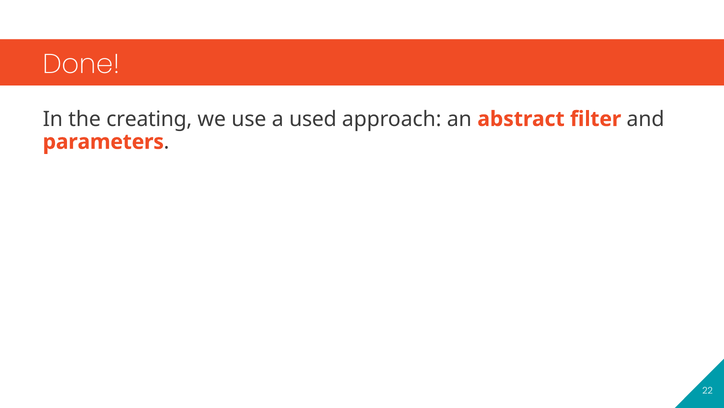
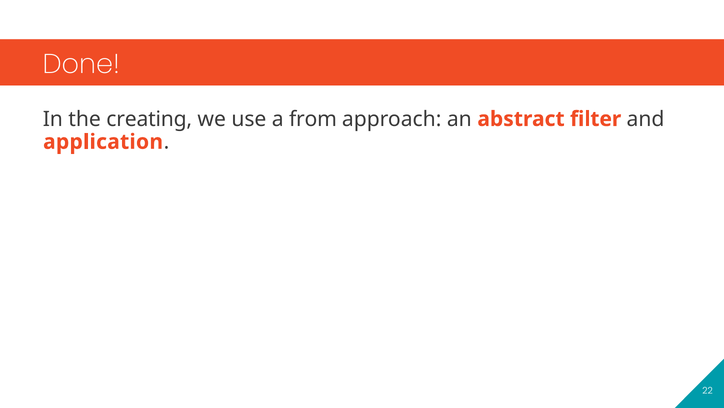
used: used -> from (313, 119)
parameters: parameters -> application (103, 142)
